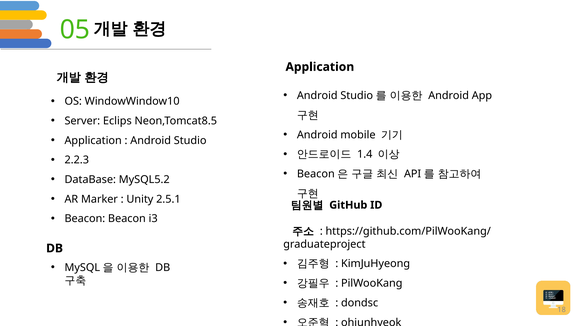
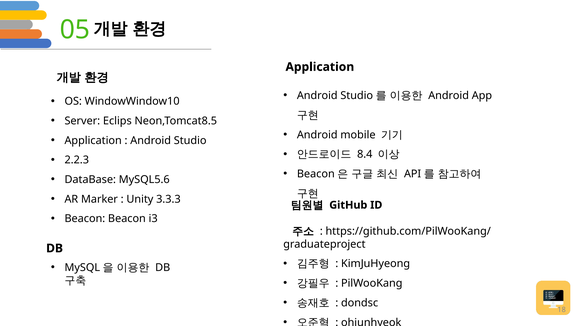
1.4: 1.4 -> 8.4 (365, 154)
MySQL5.2: MySQL5.2 -> MySQL5.6 (144, 180)
2.5.1: 2.5.1 -> 3.3.3 (168, 199)
